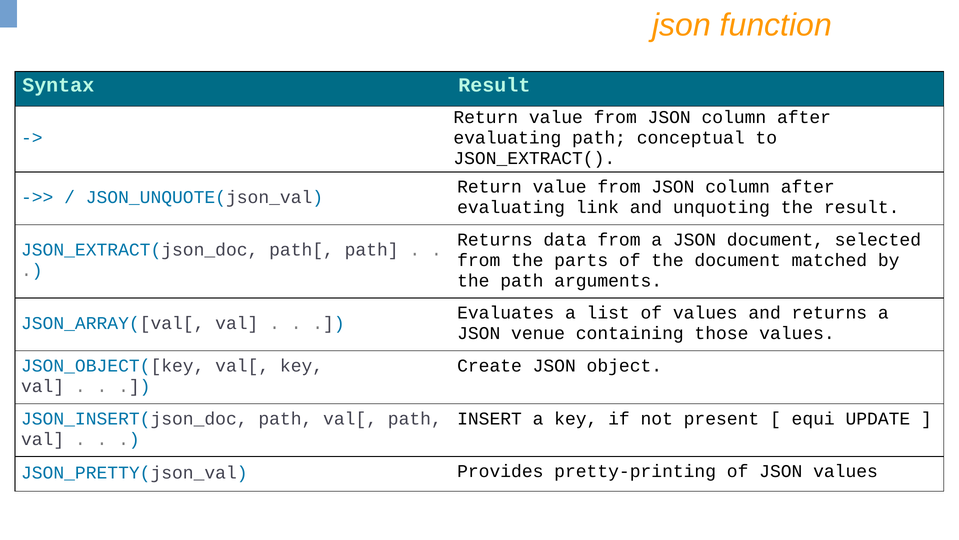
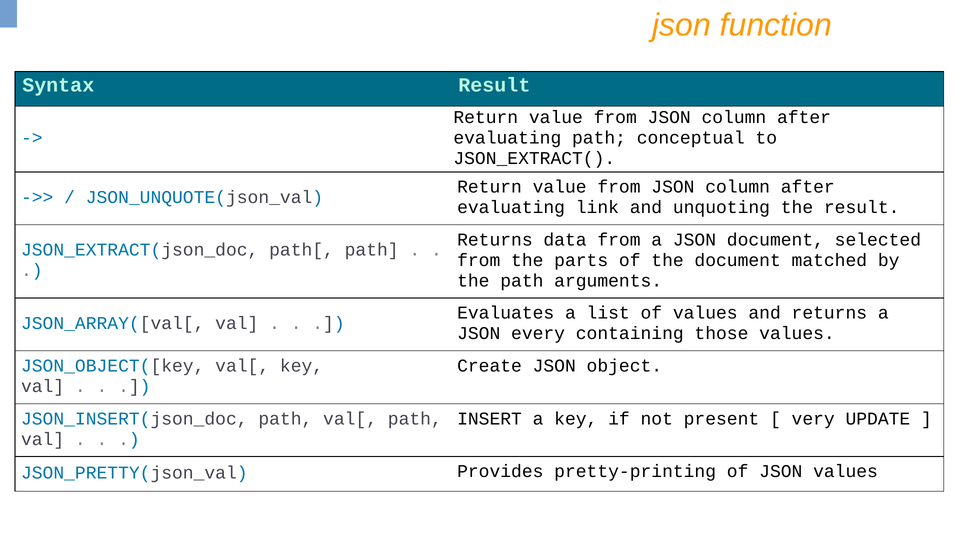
venue: venue -> every (538, 333)
equi: equi -> very (813, 418)
